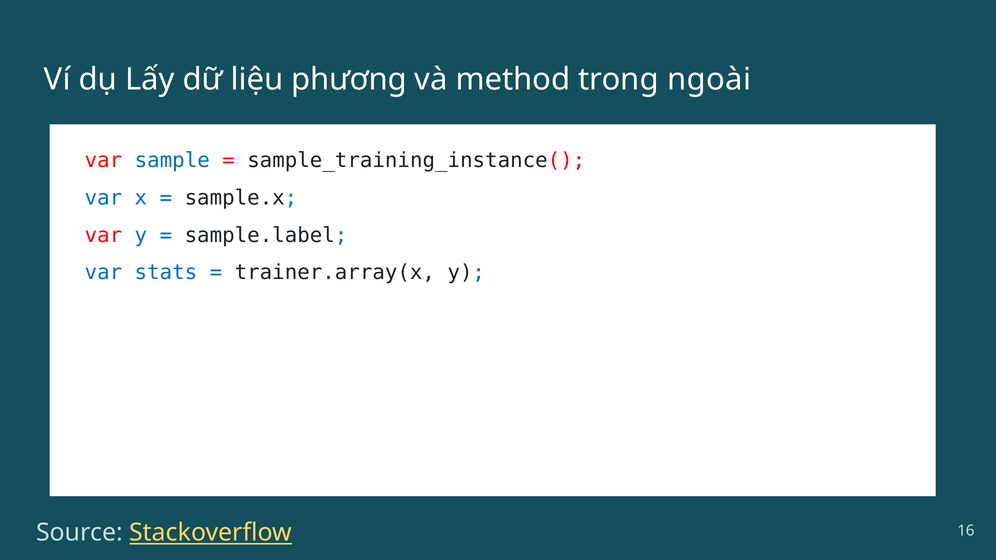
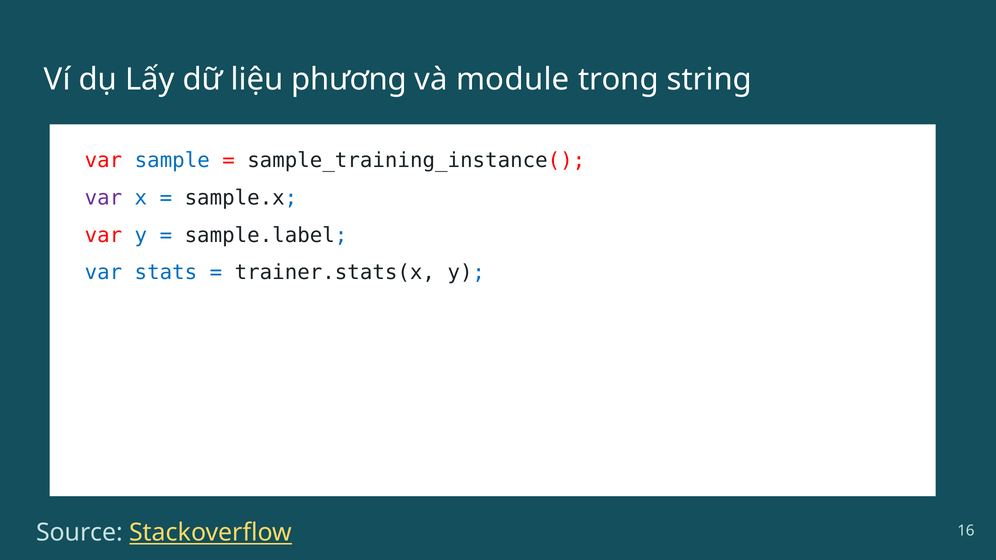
method: method -> module (513, 79)
ngoài: ngoài -> string (709, 79)
var colour: blue -> purple (103, 198)
trainer.array(x: trainer.array(x -> trainer.stats(x (335, 273)
